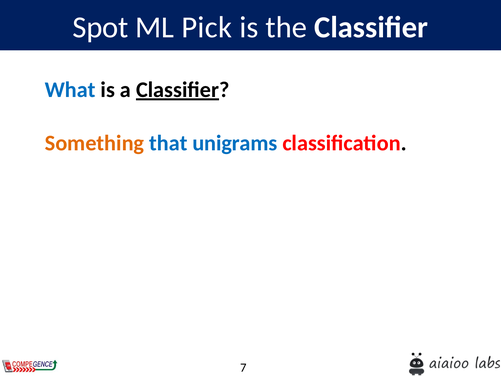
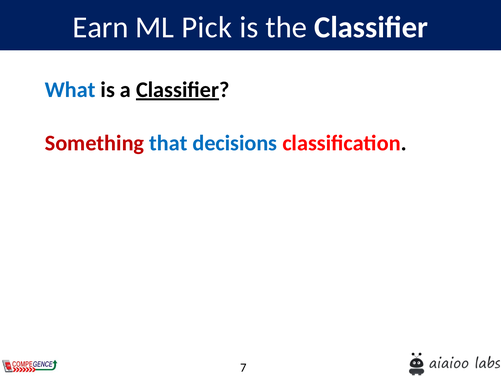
Spot: Spot -> Earn (101, 27)
Something colour: orange -> red (95, 143)
unigrams: unigrams -> decisions (235, 143)
